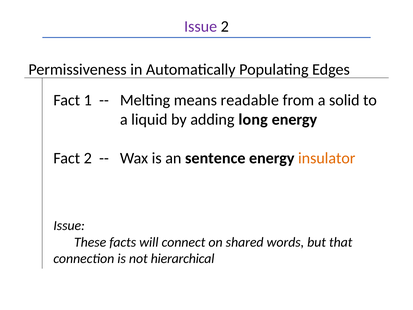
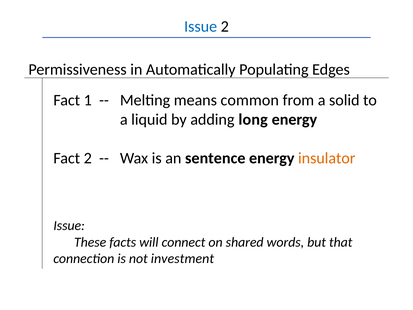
Issue colour: purple -> blue (201, 27)
readable: readable -> common (250, 100)
hierarchical: hierarchical -> investment (182, 259)
